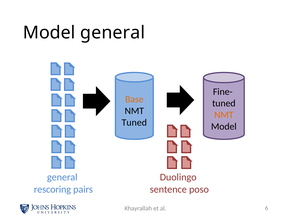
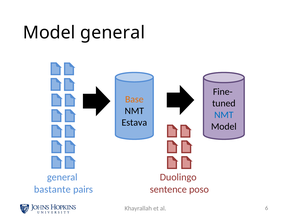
NMT colour: orange -> blue (224, 115)
Tuned: Tuned -> Estava (134, 123)
rescoring: rescoring -> bastante (52, 189)
